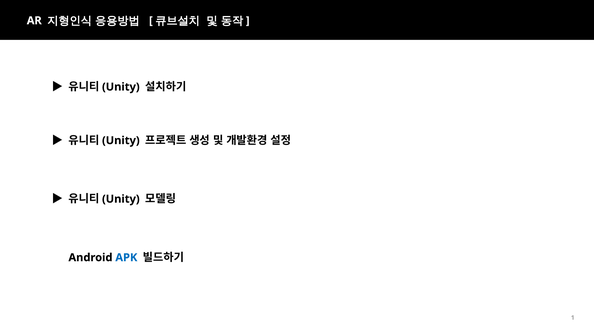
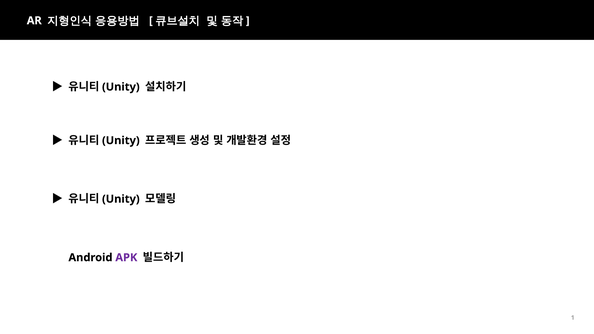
APK colour: blue -> purple (126, 258)
